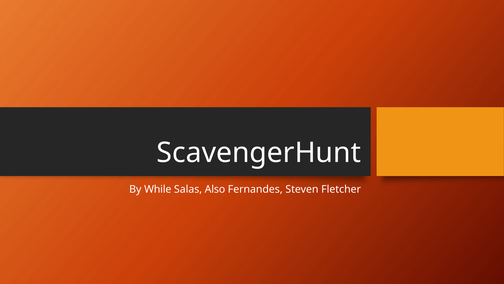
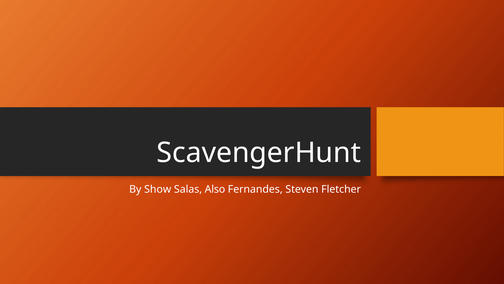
While: While -> Show (158, 189)
